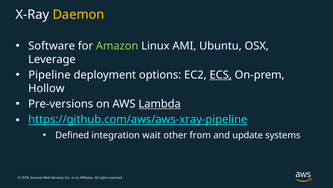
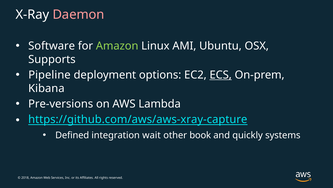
Daemon colour: yellow -> pink (79, 15)
Leverage: Leverage -> Supports (52, 59)
Hollow: Hollow -> Kibana (46, 88)
Lambda underline: present -> none (160, 104)
https://github.com/aws/aws-xray-pipeline: https://github.com/aws/aws-xray-pipeline -> https://github.com/aws/aws-xray-capture (138, 119)
from: from -> book (200, 135)
update: update -> quickly (248, 135)
